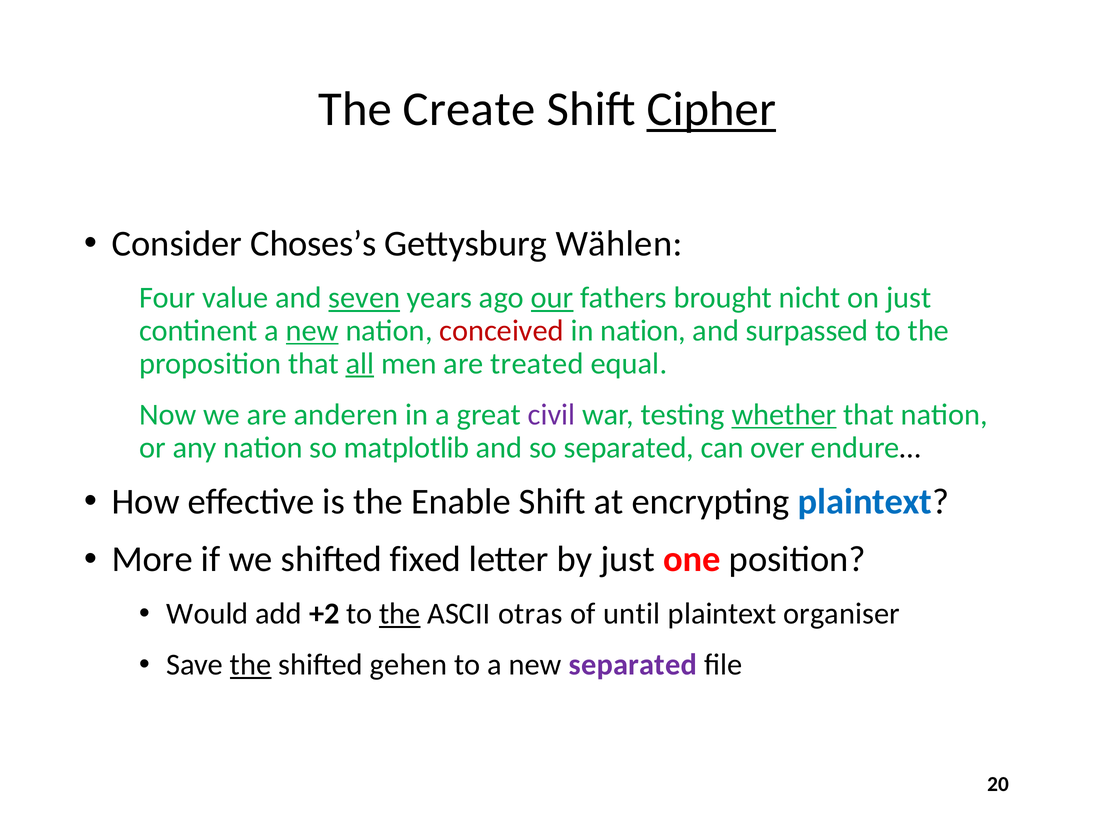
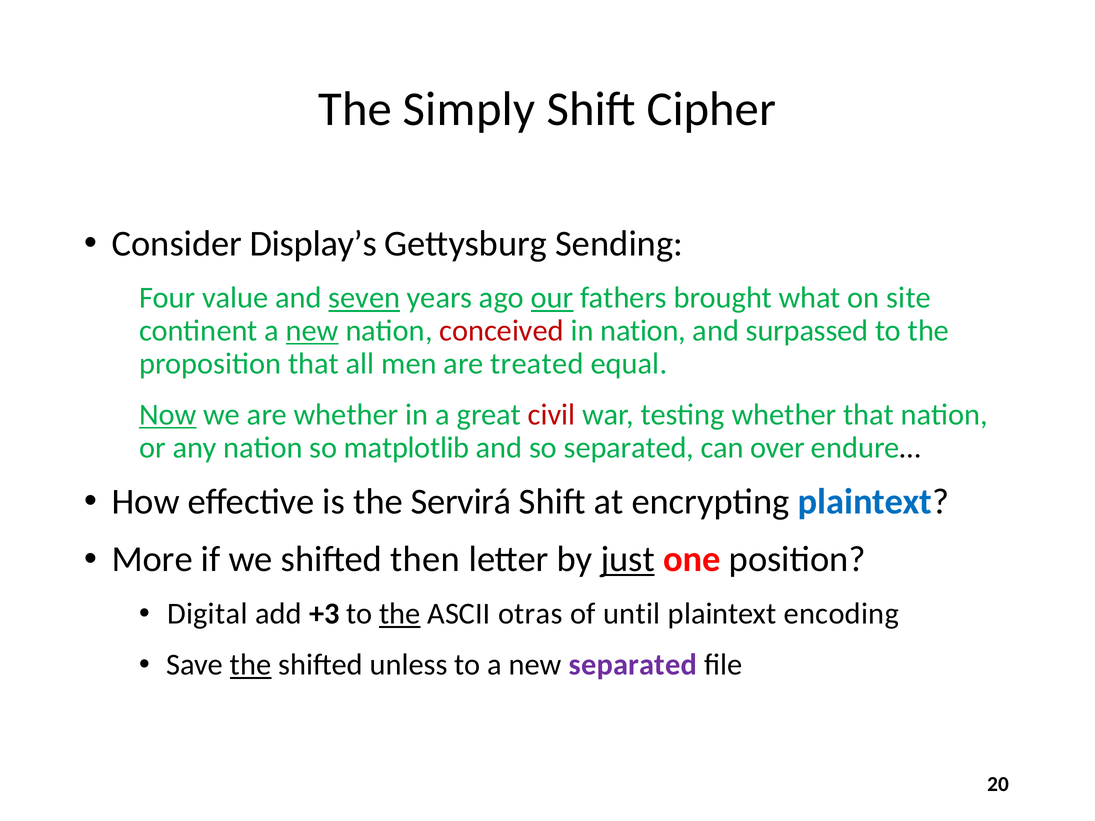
Create: Create -> Simply (469, 109)
Cipher underline: present -> none (711, 109)
Choses’s: Choses’s -> Display’s (313, 244)
Wählen: Wählen -> Sending (619, 244)
nicht: nicht -> what (810, 298)
on just: just -> site (909, 298)
all underline: present -> none (360, 364)
Now underline: none -> present (168, 415)
are anderen: anderen -> whether (346, 415)
civil colour: purple -> red (552, 415)
whether underline: present -> none (784, 415)
Enable: Enable -> Servirá (461, 502)
fixed: fixed -> then (425, 560)
just underline: none -> present (628, 560)
Would: Would -> Digital (207, 614)
+2: +2 -> +3 (324, 614)
organiser: organiser -> encoding (841, 614)
gehen: gehen -> unless (409, 665)
